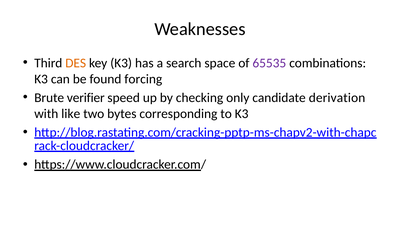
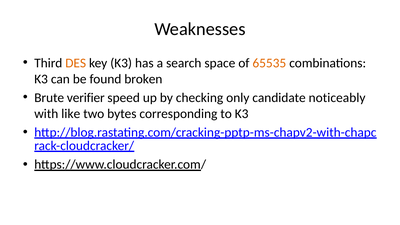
65535 colour: purple -> orange (269, 63)
forcing: forcing -> broken (143, 79)
derivation: derivation -> noticeably (337, 98)
